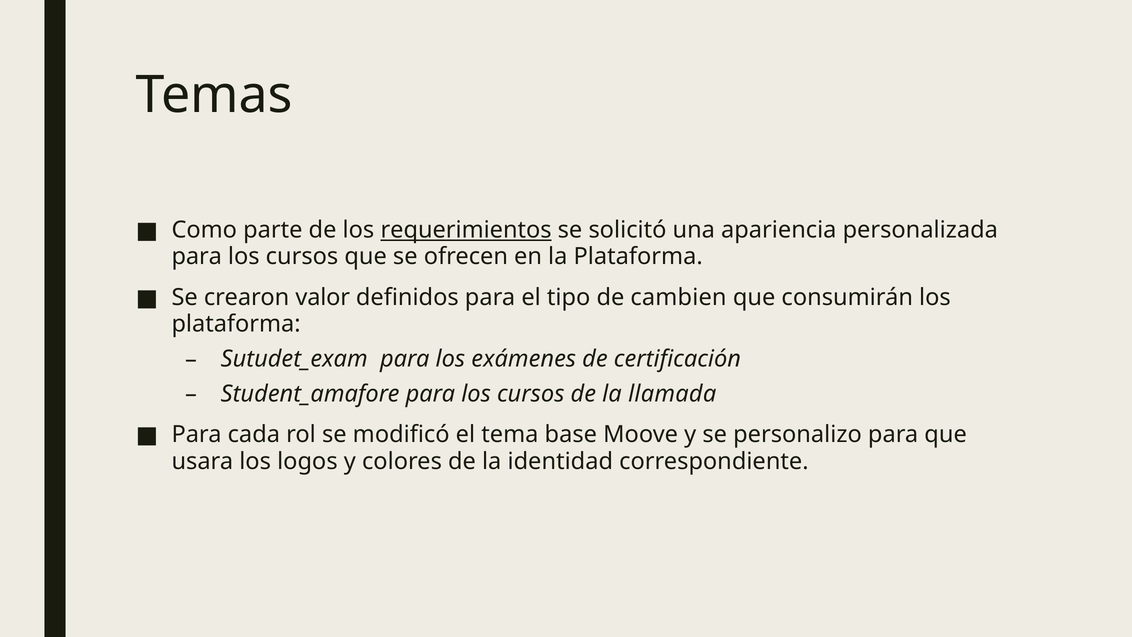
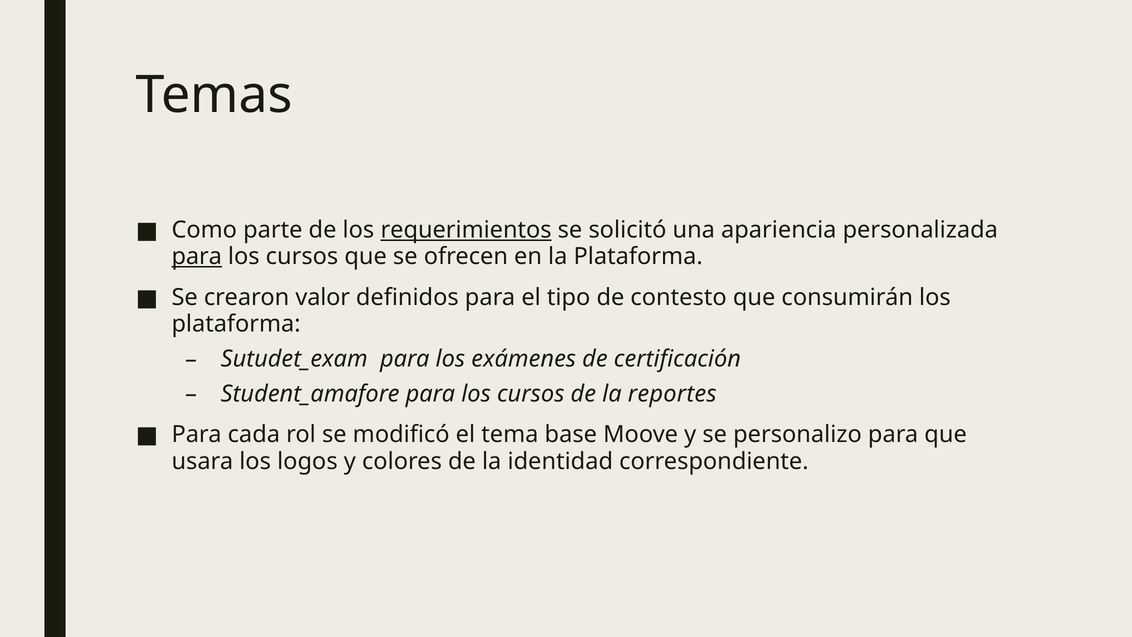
para underline: none -> present (197, 257)
cambien: cambien -> contesto (679, 297)
llamada: llamada -> reportes (672, 394)
